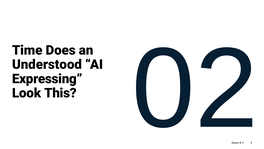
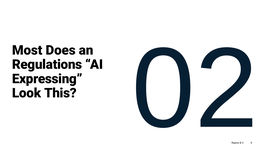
Time: Time -> Most (27, 50)
Understood: Understood -> Regulations (47, 64)
